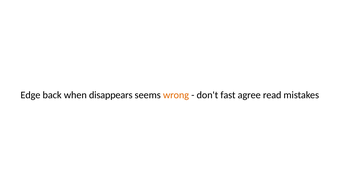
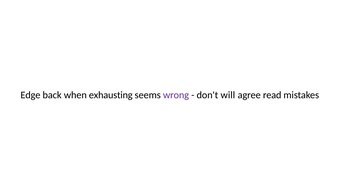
disappears: disappears -> exhausting (111, 95)
wrong colour: orange -> purple (176, 95)
fast: fast -> will (228, 95)
